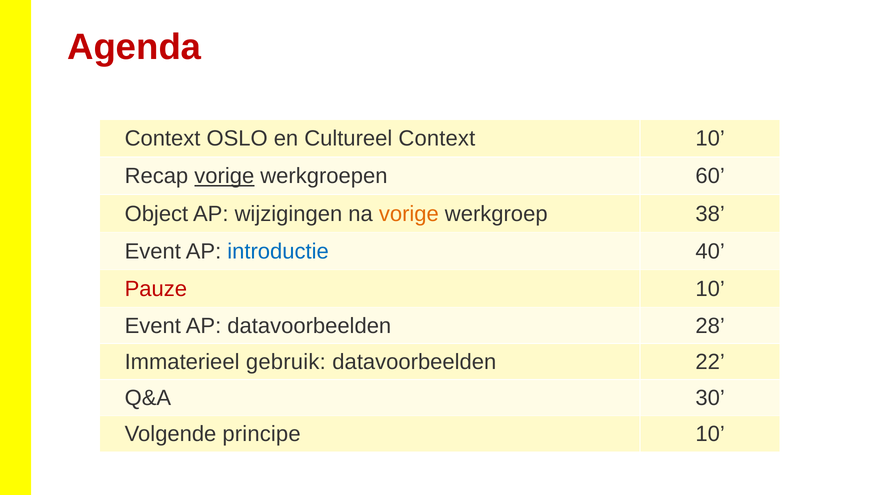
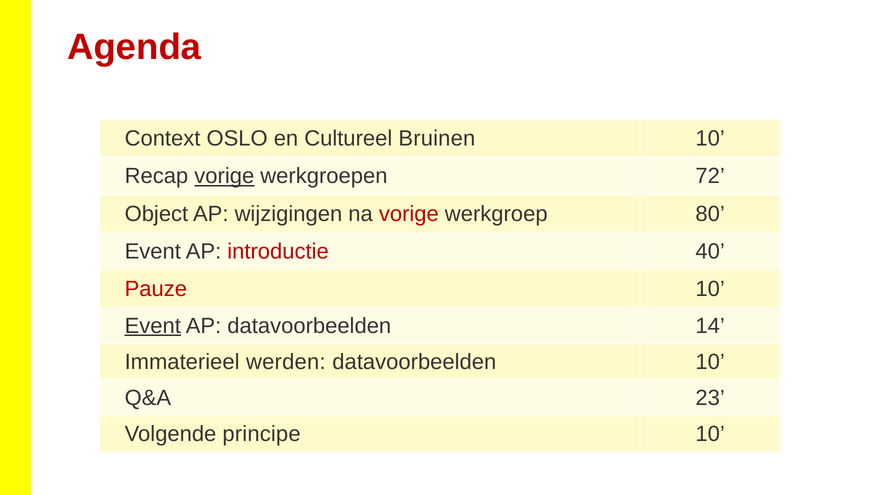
Cultureel Context: Context -> Bruinen (437, 139)
60: 60 -> 72 (710, 176)
vorige colour: orange -> red (409, 214)
38: 38 -> 80 (710, 214)
introductie colour: blue -> red (278, 251)
Event underline: none -> present (153, 326)
28: 28 -> 14 (710, 326)
gebruik: gebruik -> werden (286, 362)
datavoorbeelden 22: 22 -> 10 (710, 362)
30: 30 -> 23 (710, 398)
